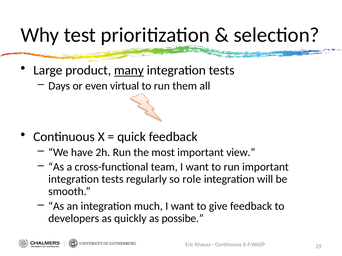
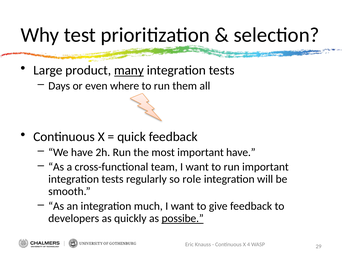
virtual: virtual -> where (125, 86)
important view: view -> have (241, 153)
possibe underline: none -> present (183, 219)
